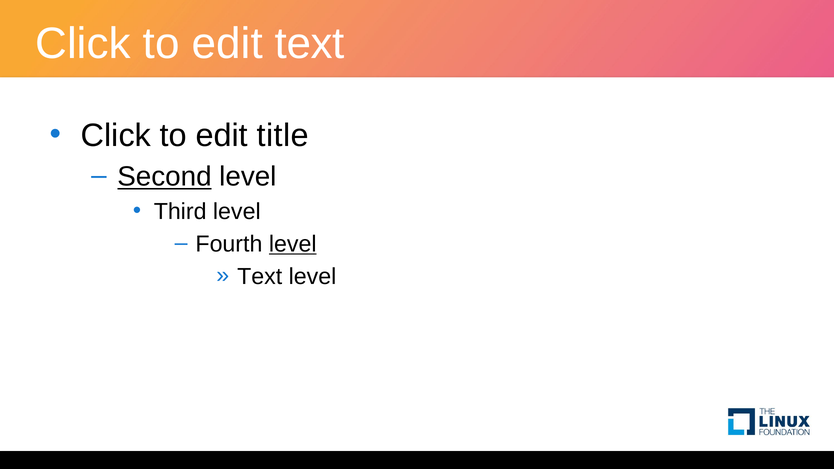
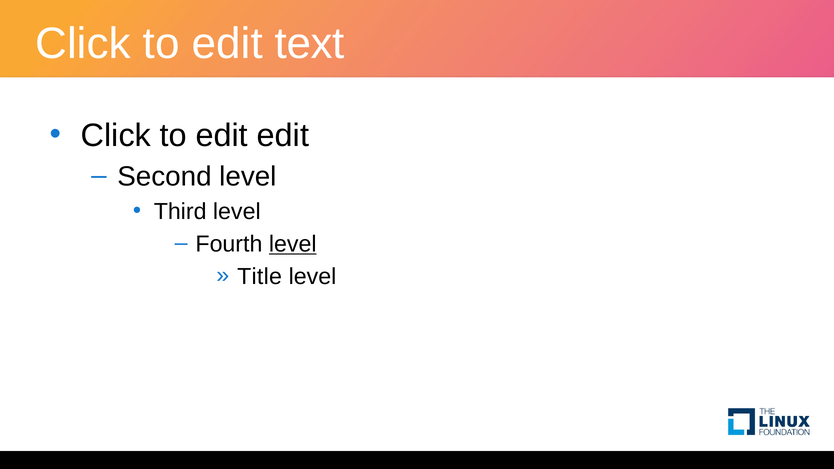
edit title: title -> edit (283, 135)
Second underline: present -> none (164, 177)
Text: Text -> Title (260, 277)
